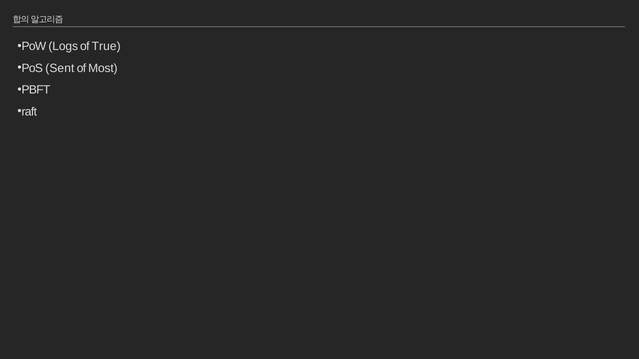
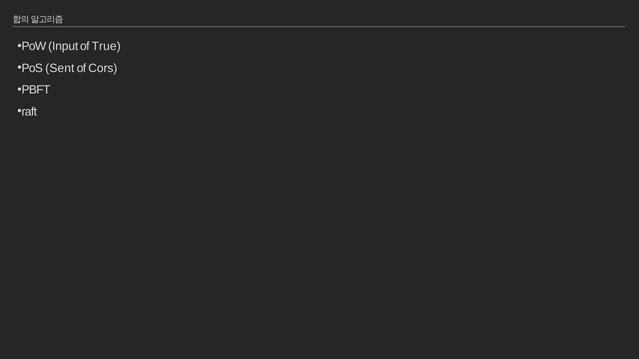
Logs: Logs -> Input (63, 47)
Most: Most -> Cors (103, 68)
